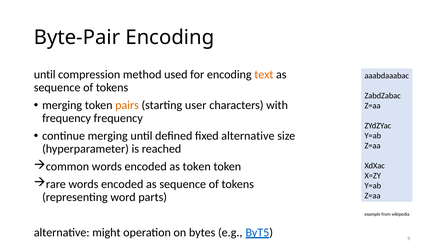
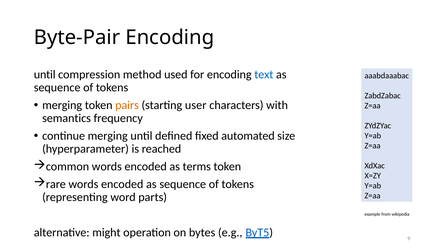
text colour: orange -> blue (264, 75)
frequency: frequency -> semantics (67, 118)
fixed alternative: alternative -> automated (248, 136)
as token: token -> terms (197, 166)
